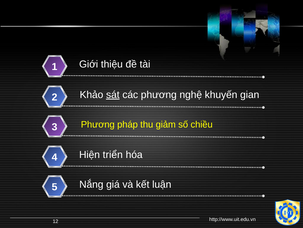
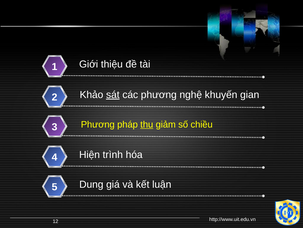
thu underline: none -> present (147, 124)
triển: triển -> trình (113, 154)
Nắng: Nắng -> Dung (91, 184)
